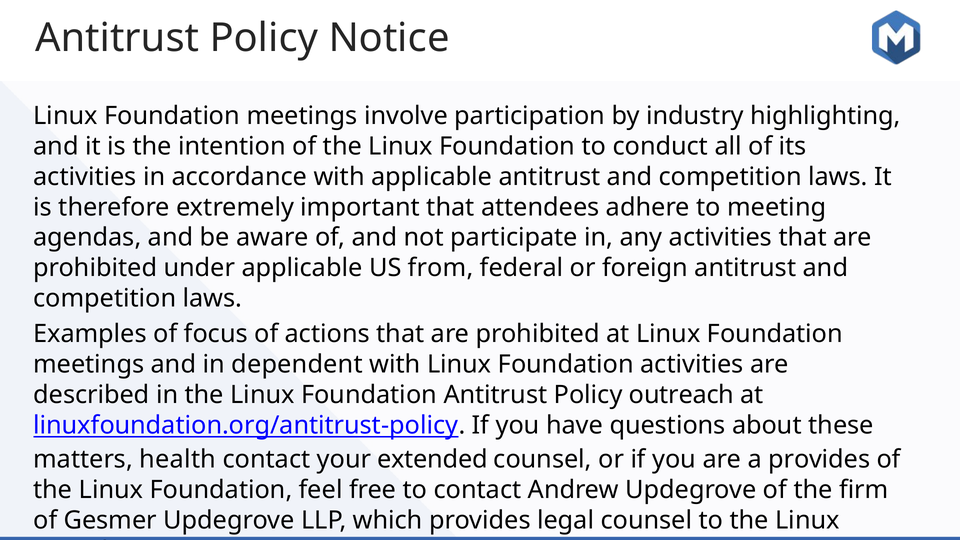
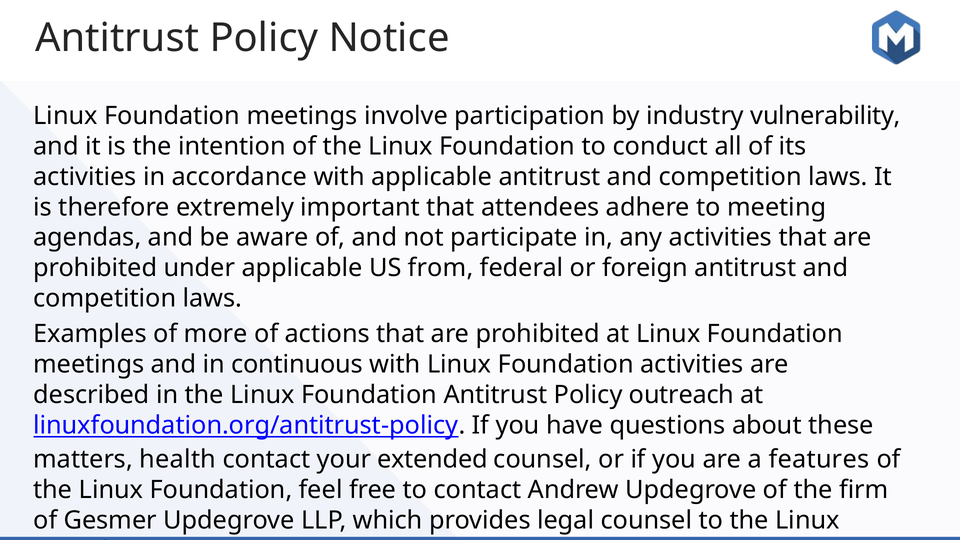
highlighting: highlighting -> vulnerability (826, 116)
focus: focus -> more (216, 334)
dependent: dependent -> continuous (297, 364)
a provides: provides -> features (819, 460)
